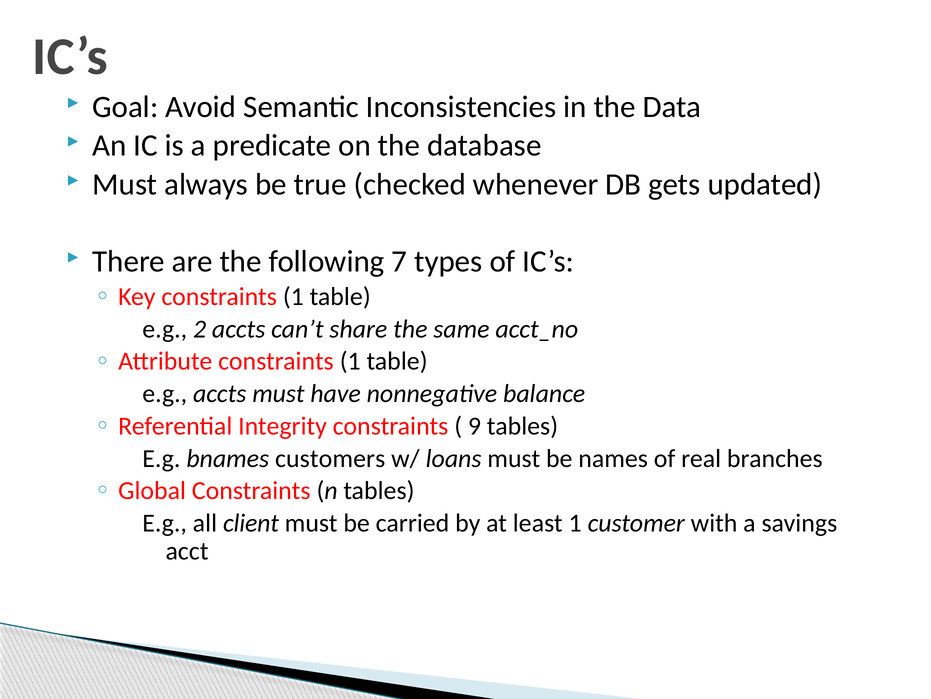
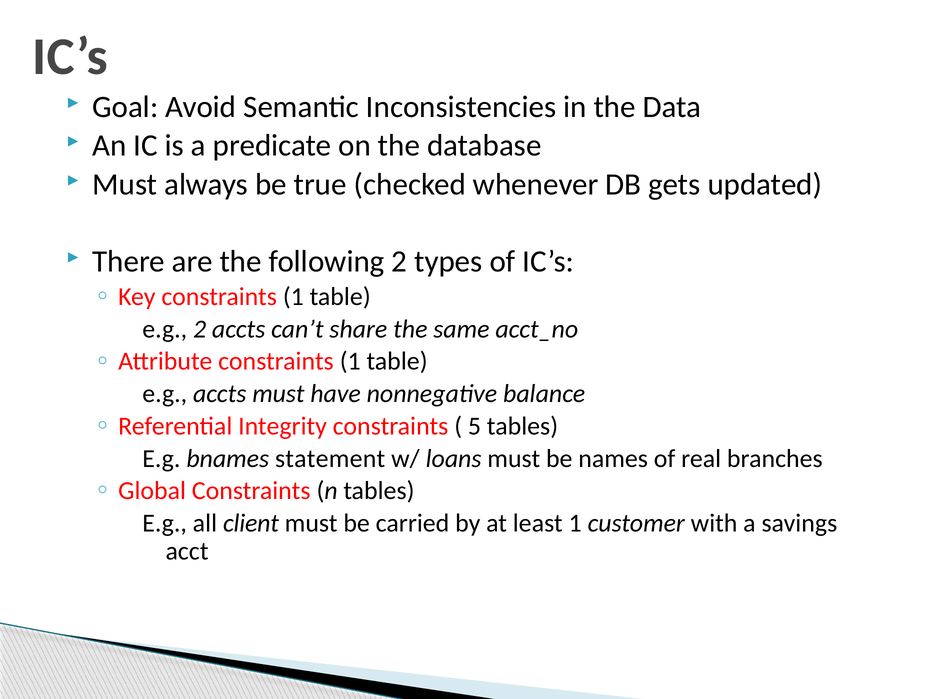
following 7: 7 -> 2 (399, 261)
9: 9 -> 5 (475, 426)
customers: customers -> statement (330, 458)
